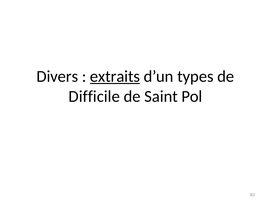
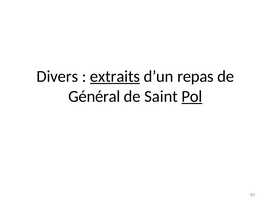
types: types -> repas (195, 76)
Difficile: Difficile -> Général (94, 96)
Pol underline: none -> present (192, 96)
